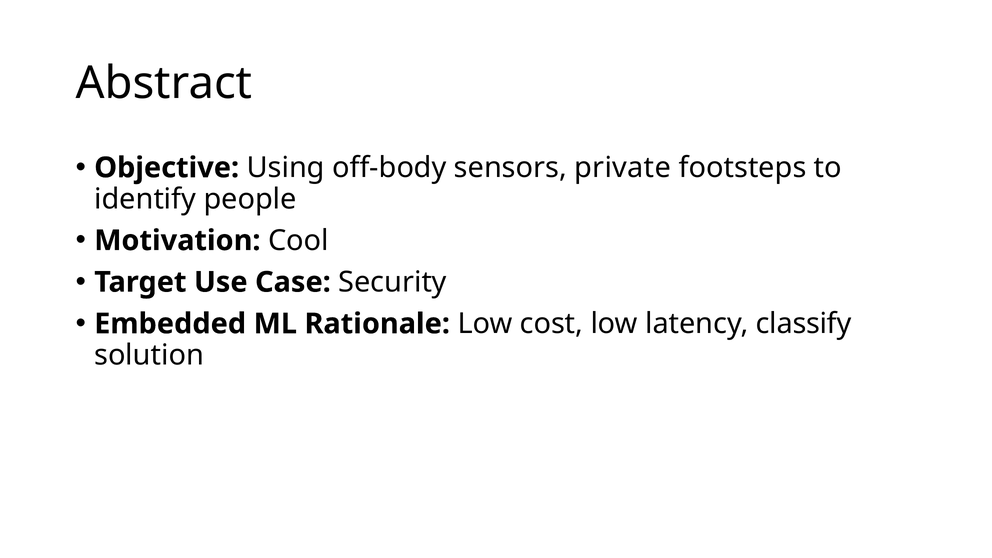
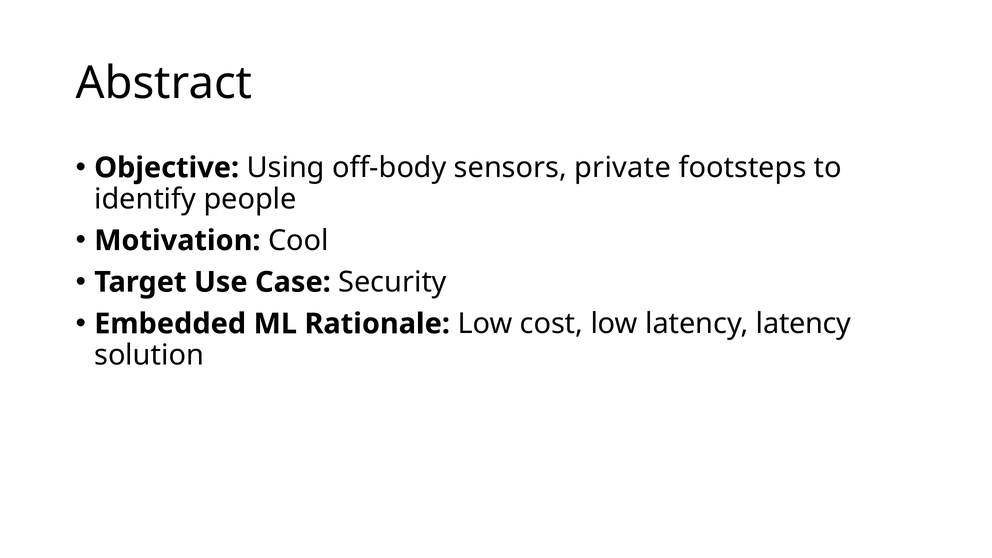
latency classify: classify -> latency (804, 324)
